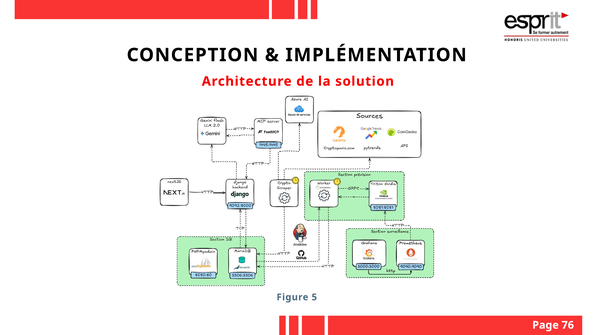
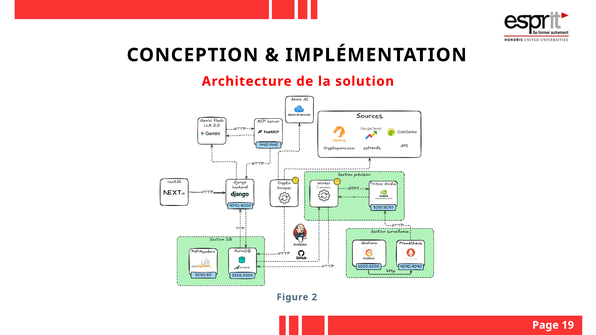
5: 5 -> 2 (314, 297)
76: 76 -> 19 (568, 325)
